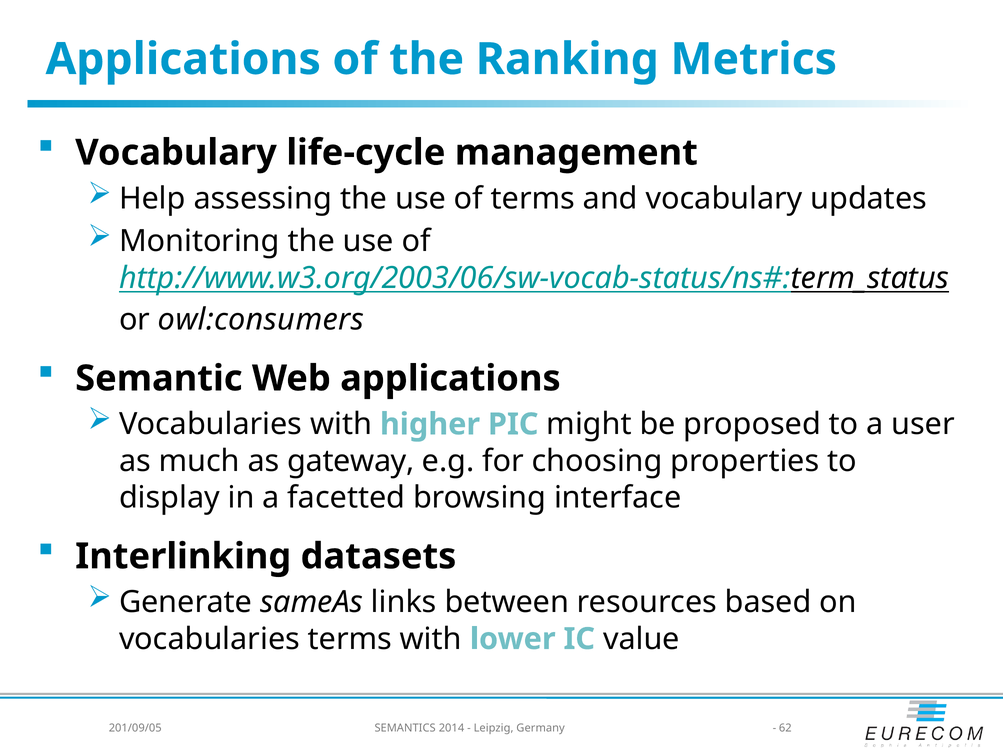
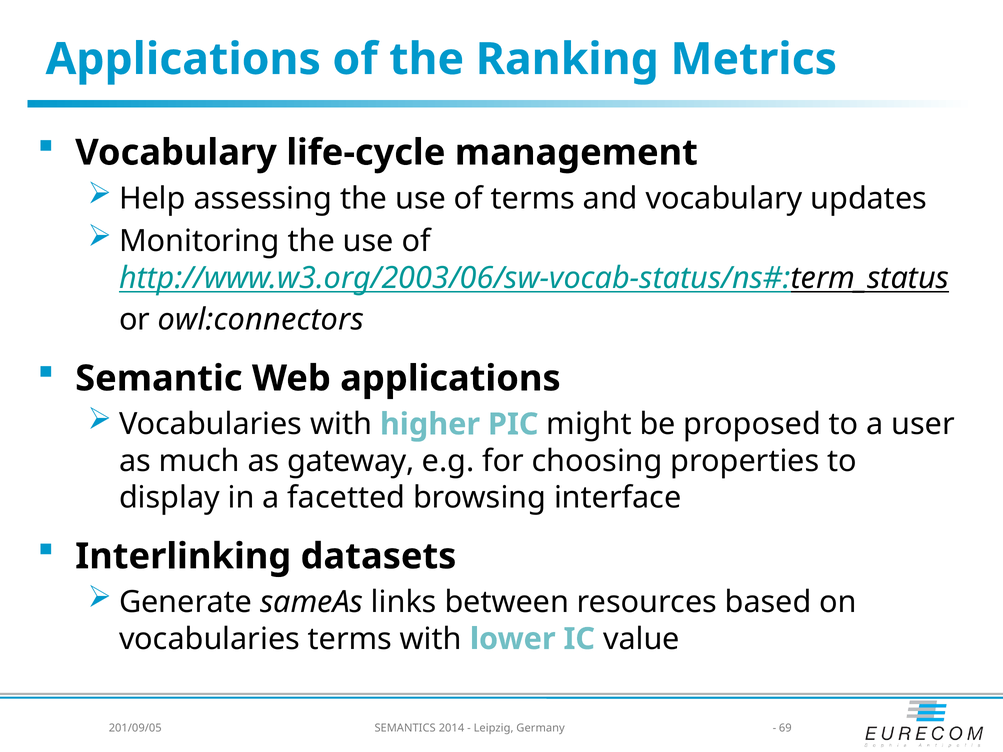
owl:consumers: owl:consumers -> owl:connectors (261, 320)
62: 62 -> 69 (785, 728)
